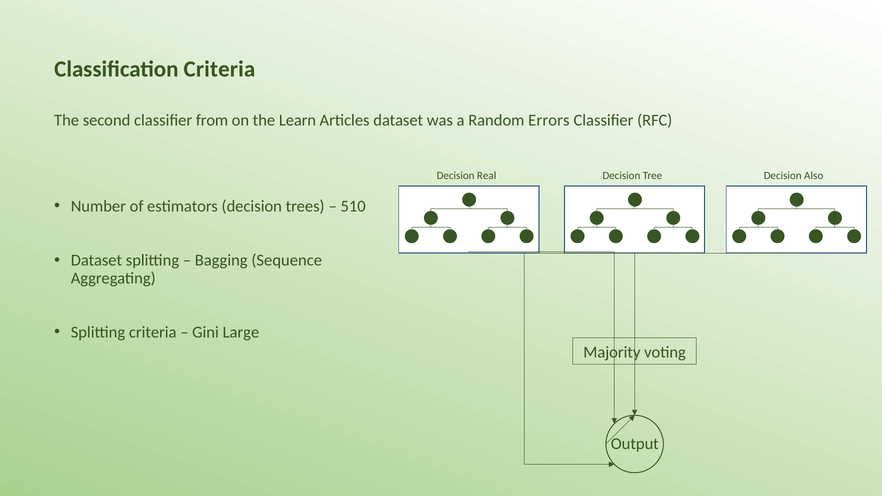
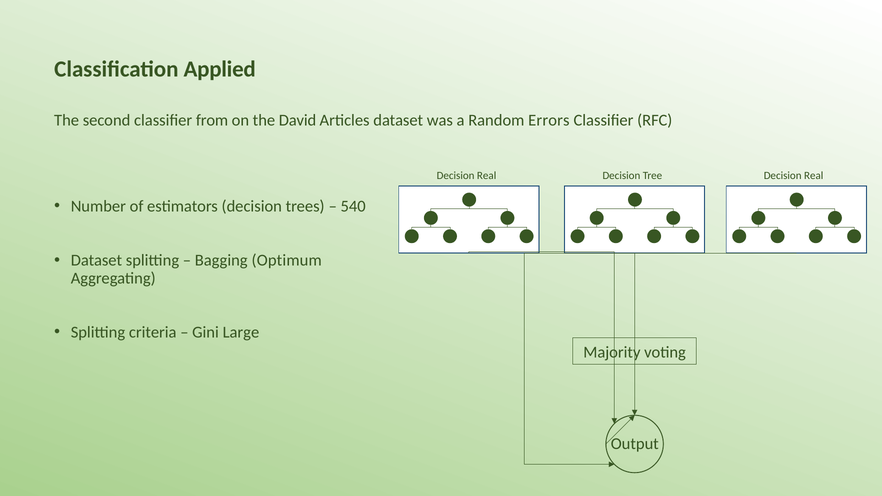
Classification Criteria: Criteria -> Applied (220, 69)
Learn: Learn -> David (298, 120)
Tree Decision Also: Also -> Real (814, 176)
510: 510 -> 540 (353, 206)
Sequence: Sequence -> Optimum (287, 260)
